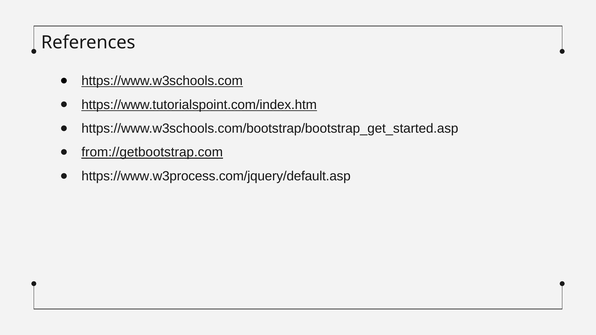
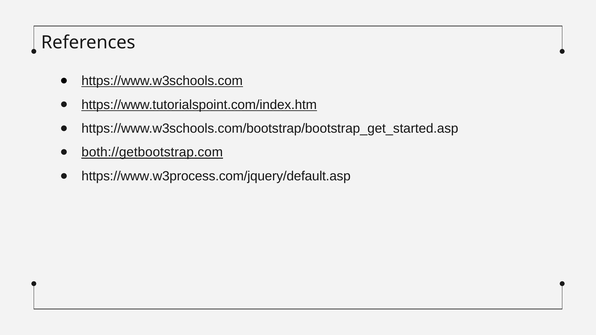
from://getbootstrap.com: from://getbootstrap.com -> both://getbootstrap.com (152, 152)
